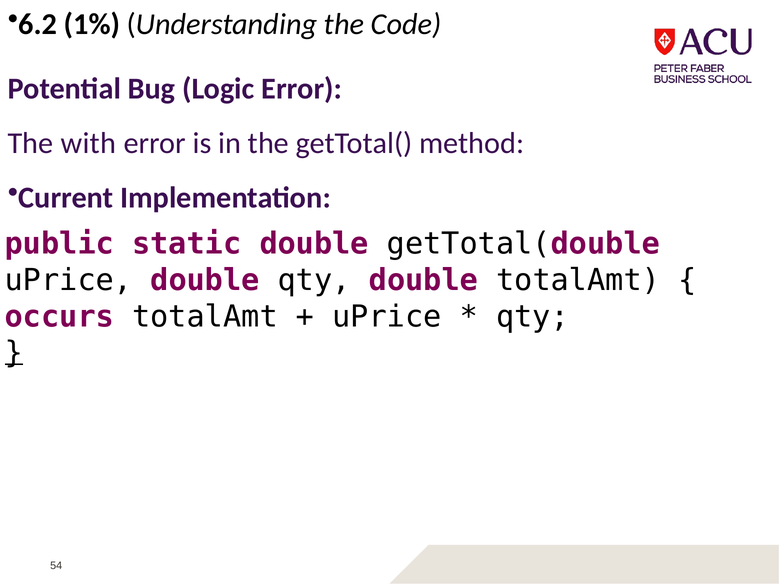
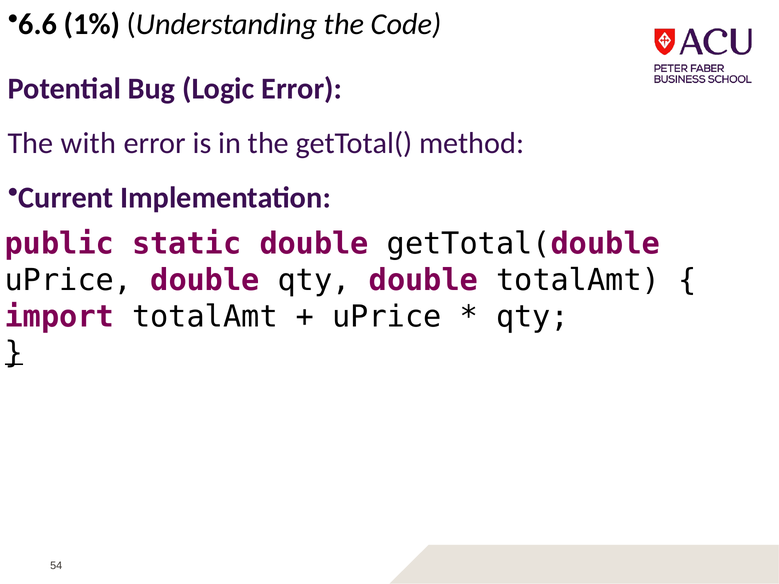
6.2: 6.2 -> 6.6 (38, 24)
occurs: occurs -> import (59, 317)
